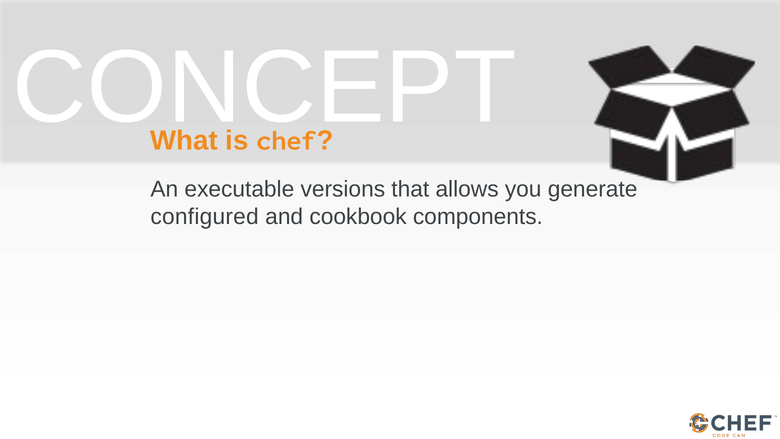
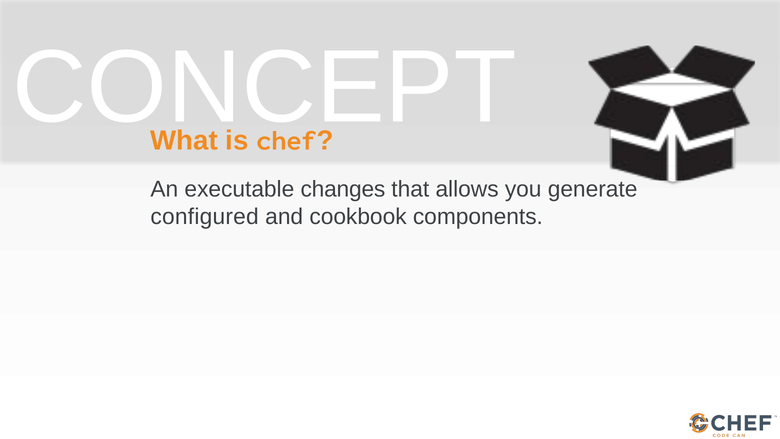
versions: versions -> changes (343, 189)
